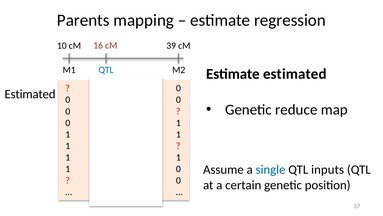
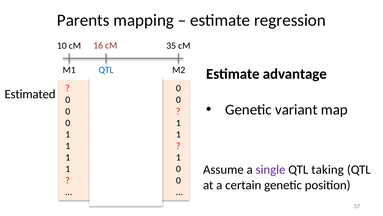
39: 39 -> 35 (171, 46)
Estimate estimated: estimated -> advantage (295, 74)
reduce: reduce -> variant (296, 110)
single colour: blue -> purple (271, 169)
inputs: inputs -> taking (328, 169)
